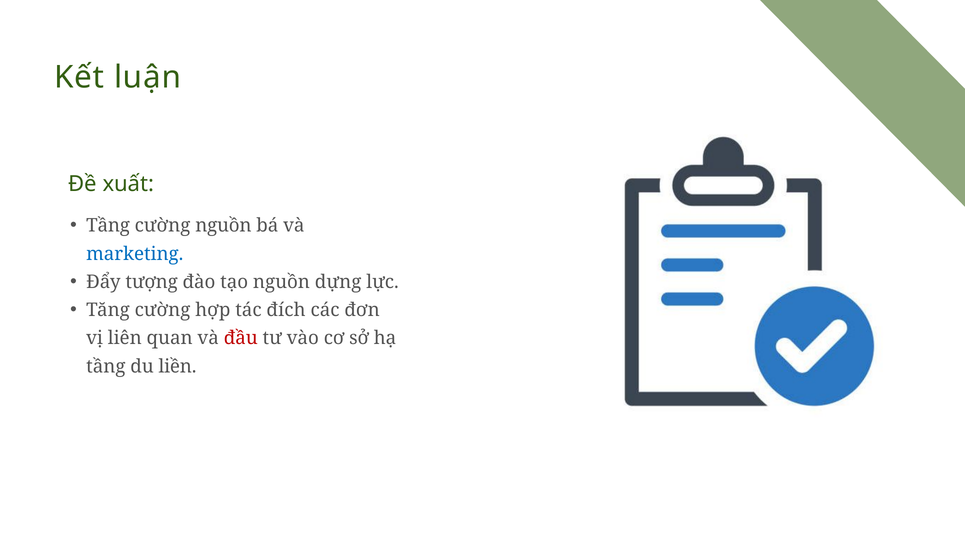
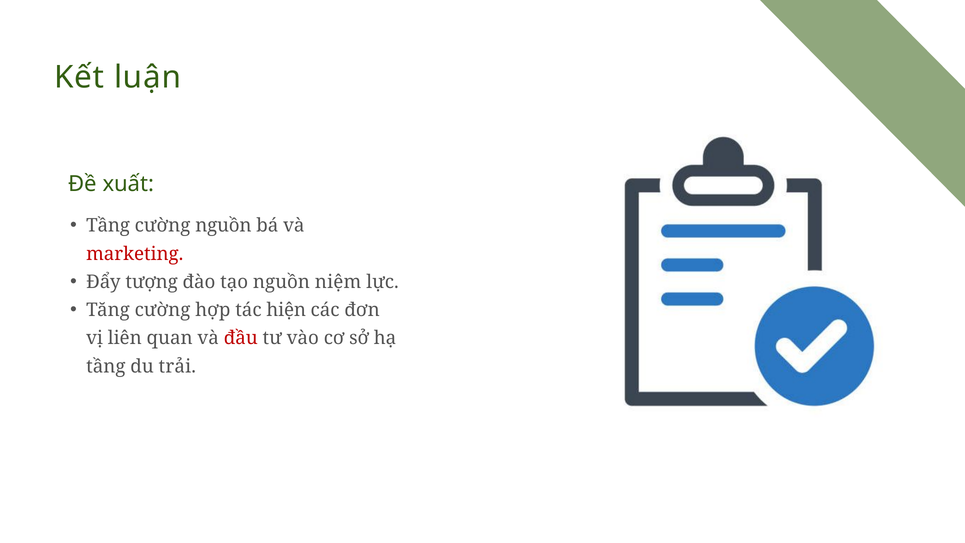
marketing colour: blue -> red (135, 254)
dựng: dựng -> niệm (338, 282)
đích: đích -> hiện (286, 310)
liền: liền -> trải (177, 366)
